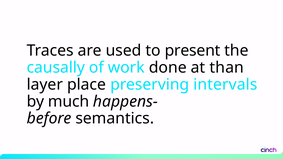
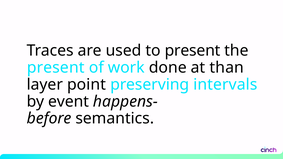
causally: causally -> present (56, 68)
place: place -> point (86, 85)
much: much -> event (69, 102)
